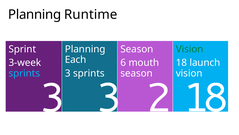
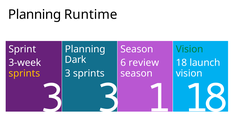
Each: Each -> Dark (76, 59)
mouth: mouth -> review (144, 62)
sprints colour: light blue -> yellow (24, 73)
2: 2 -> 1 (159, 98)
